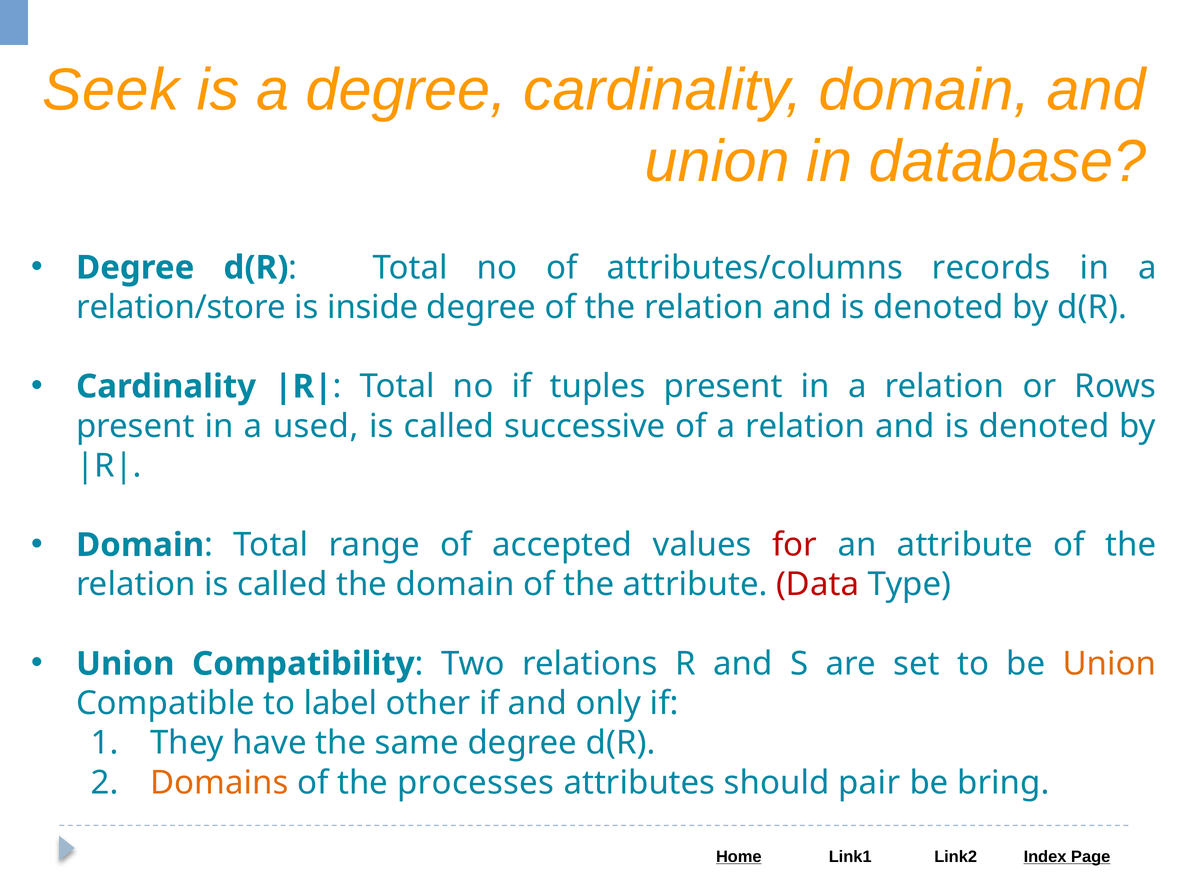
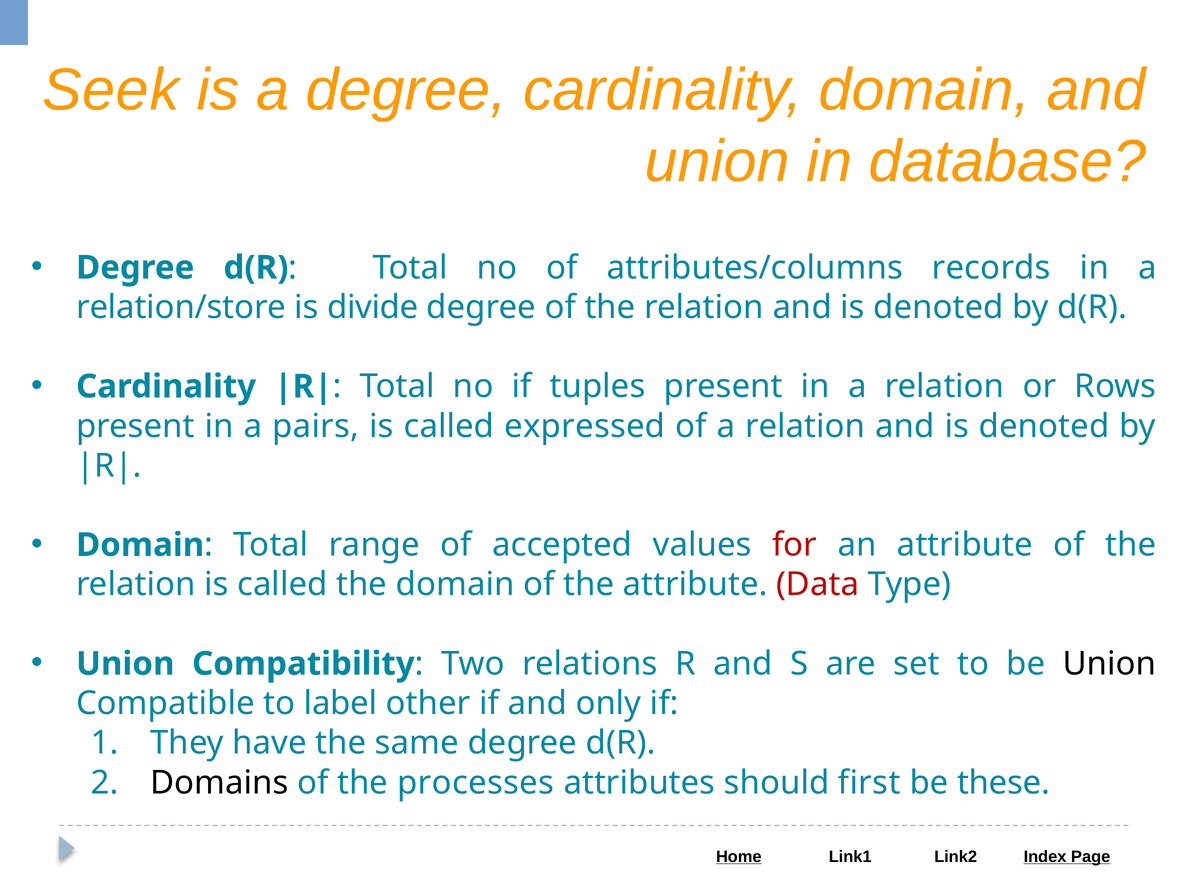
inside: inside -> divide (373, 307)
used: used -> pairs (316, 426)
successive: successive -> expressed (585, 426)
Union colour: orange -> black (1110, 664)
Domains colour: orange -> black (219, 783)
pair: pair -> first (869, 783)
bring: bring -> these (1004, 783)
